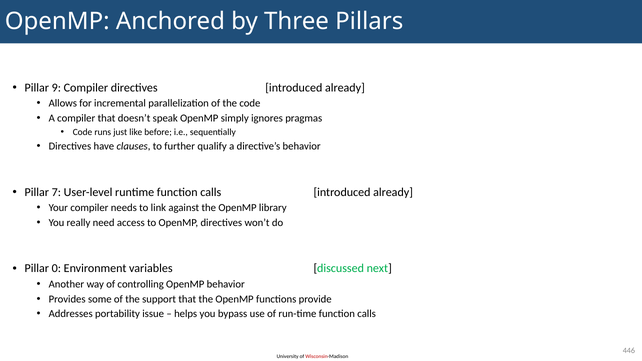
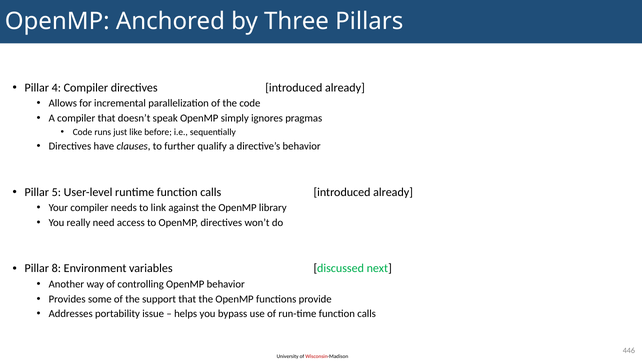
9: 9 -> 4 (56, 88)
7: 7 -> 5 (56, 192)
0: 0 -> 8 (56, 269)
